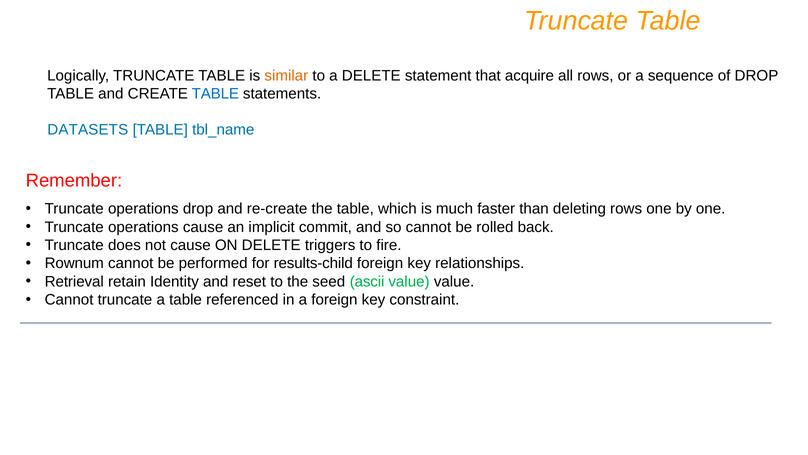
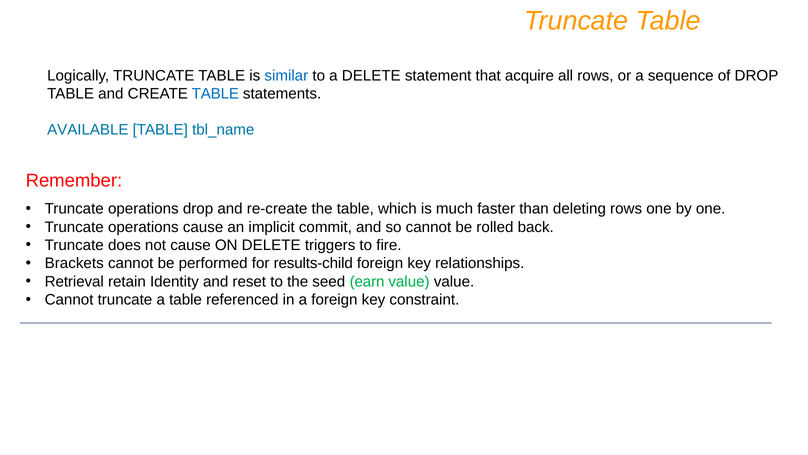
similar colour: orange -> blue (286, 75)
DATASETS: DATASETS -> AVAILABLE (88, 130)
Rownum: Rownum -> Brackets (74, 263)
ascii: ascii -> earn (367, 281)
